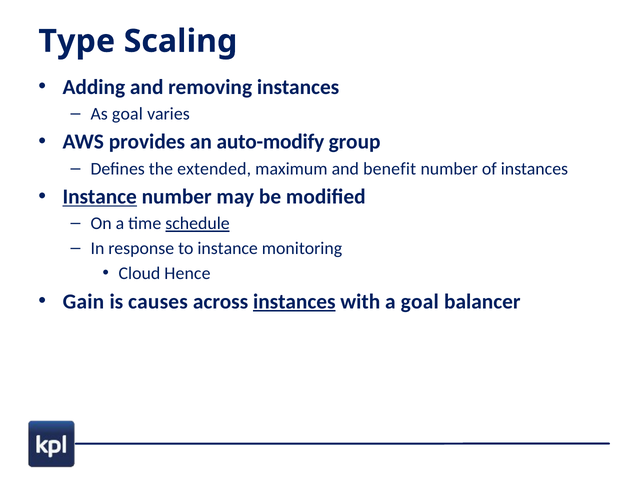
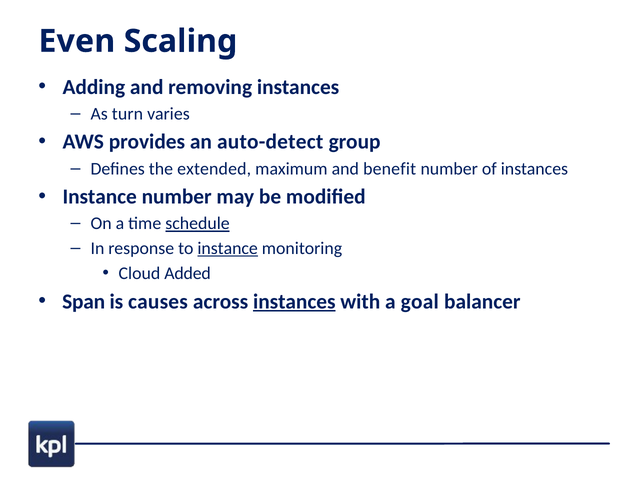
Type: Type -> Even (77, 41)
As goal: goal -> turn (127, 114)
auto-modify: auto-modify -> auto-detect (270, 142)
Instance underline: present -> none (100, 197)
instance underline: none -> present (228, 248)
Hence: Hence -> Added (188, 273)
Gain: Gain -> Span (84, 301)
